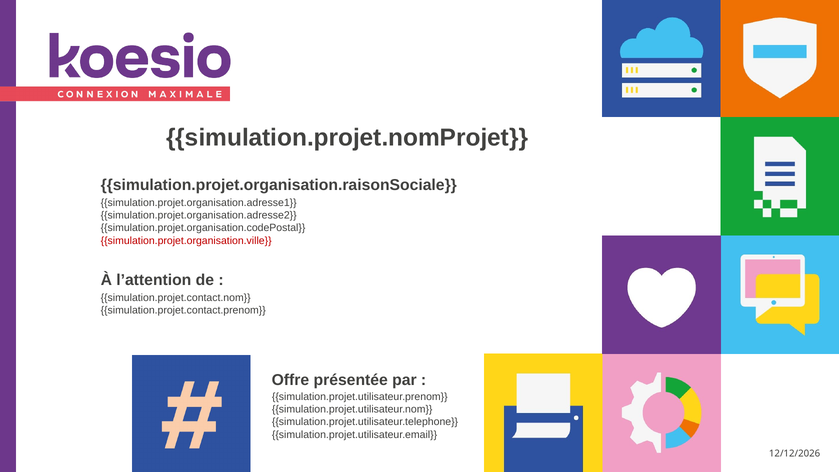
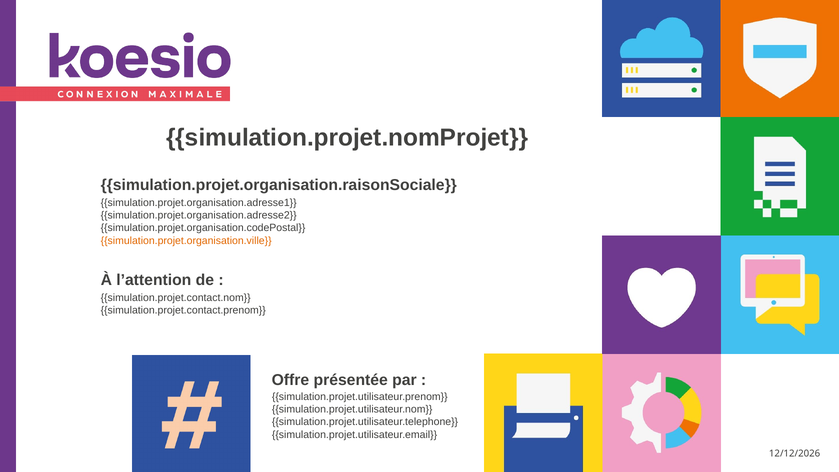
simulation.projet.organisation.ville colour: red -> orange (186, 241)
